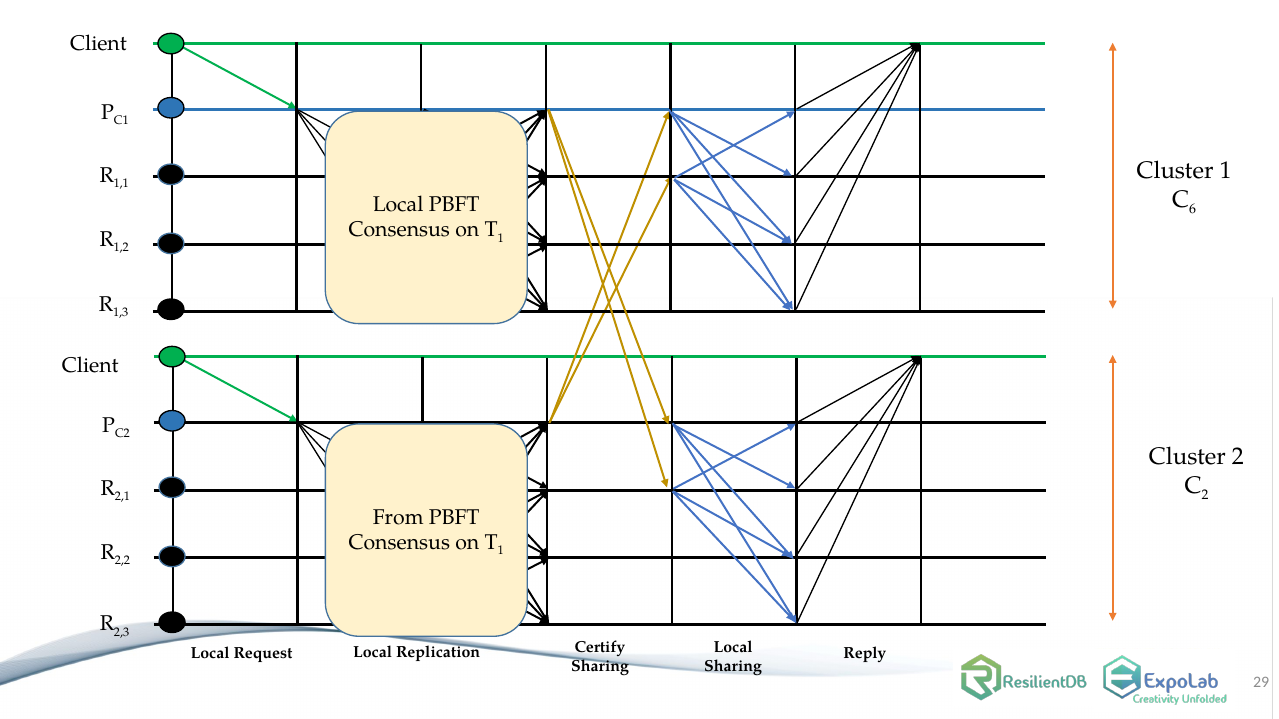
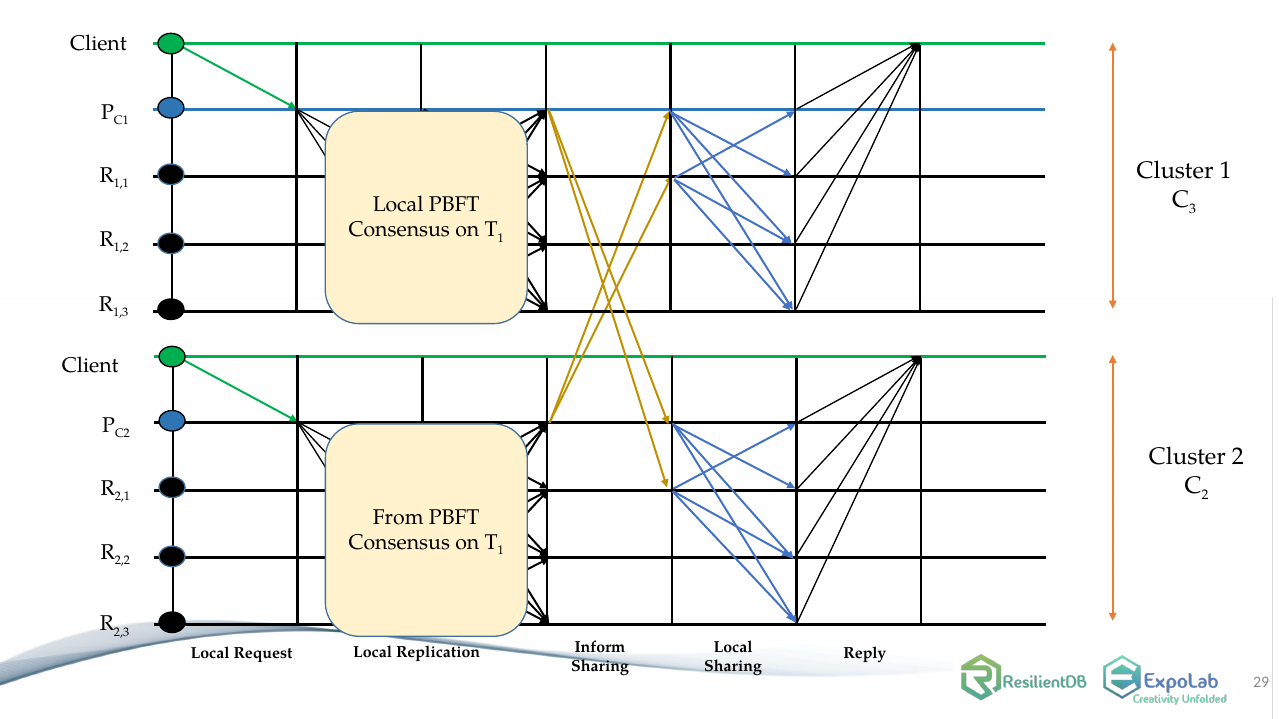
6: 6 -> 3 (1193, 209)
Certify: Certify -> Inform (600, 648)
